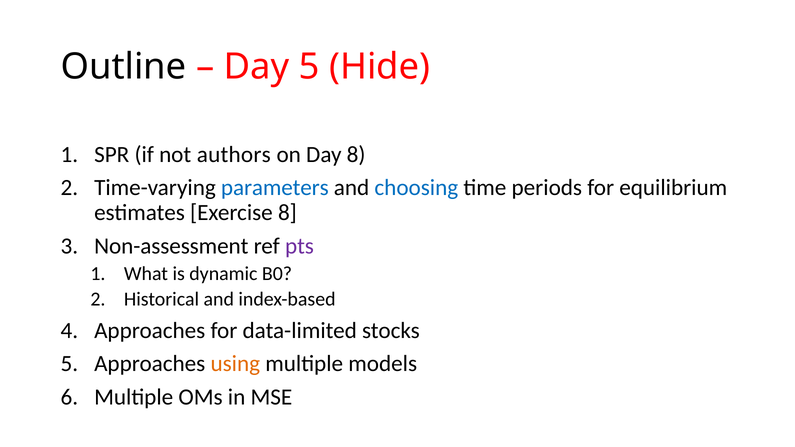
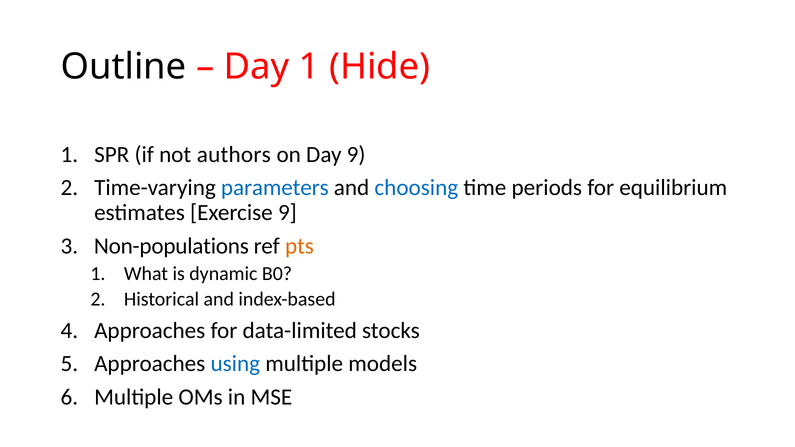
Day 5: 5 -> 1 (309, 67)
Day 8: 8 -> 9 (356, 155)
Exercise 8: 8 -> 9 (287, 213)
Non-assessment: Non-assessment -> Non-populations (171, 246)
pts colour: purple -> orange (299, 246)
using colour: orange -> blue (235, 364)
